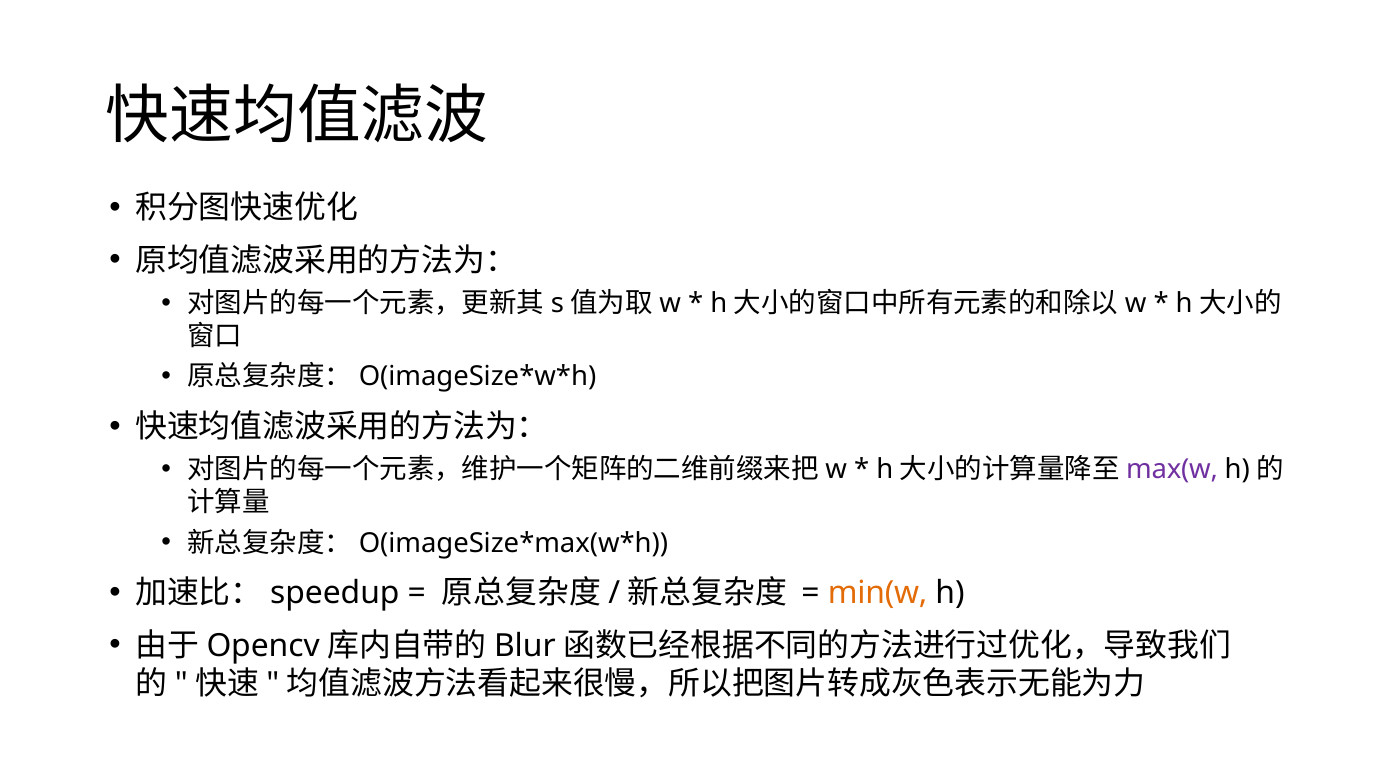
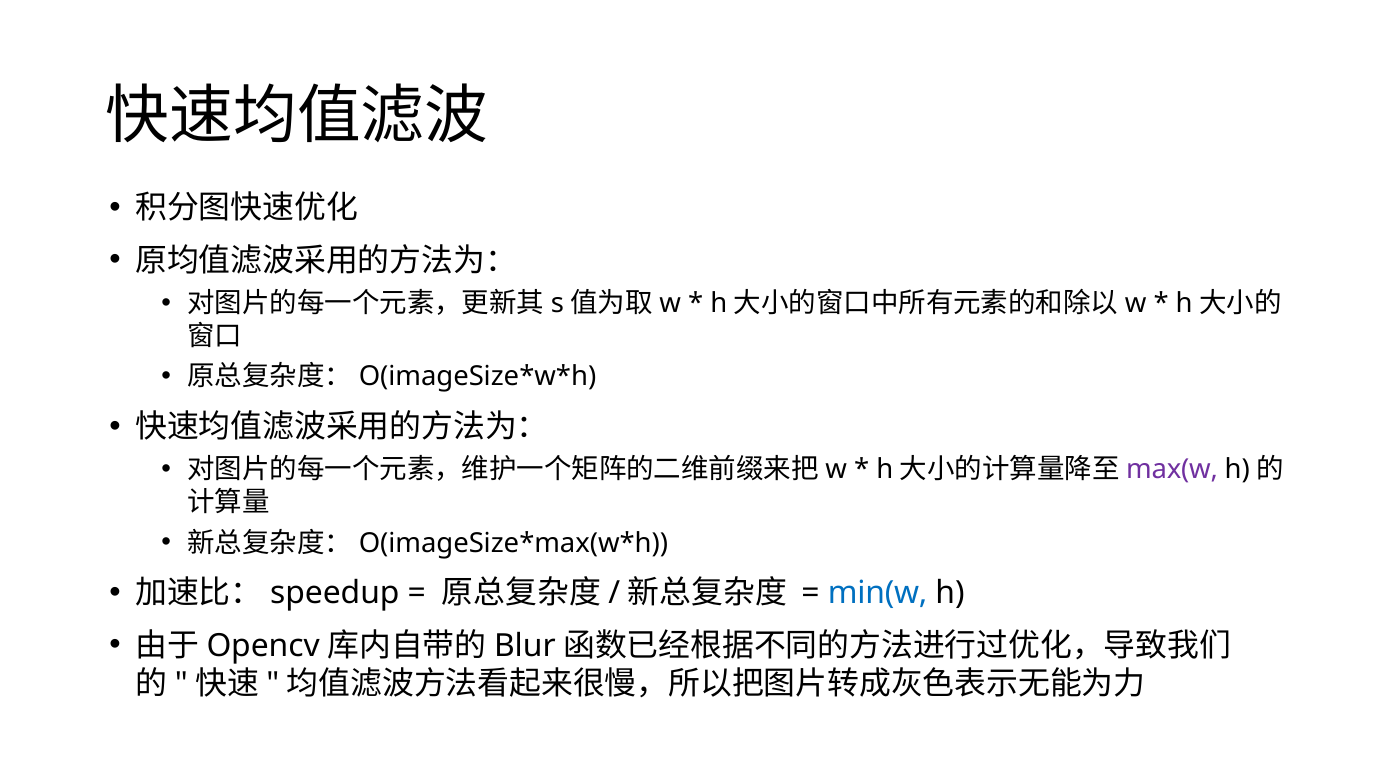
min(w colour: orange -> blue (878, 593)
